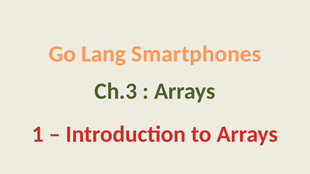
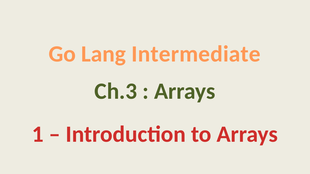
Smartphones: Smartphones -> Intermediate (196, 54)
